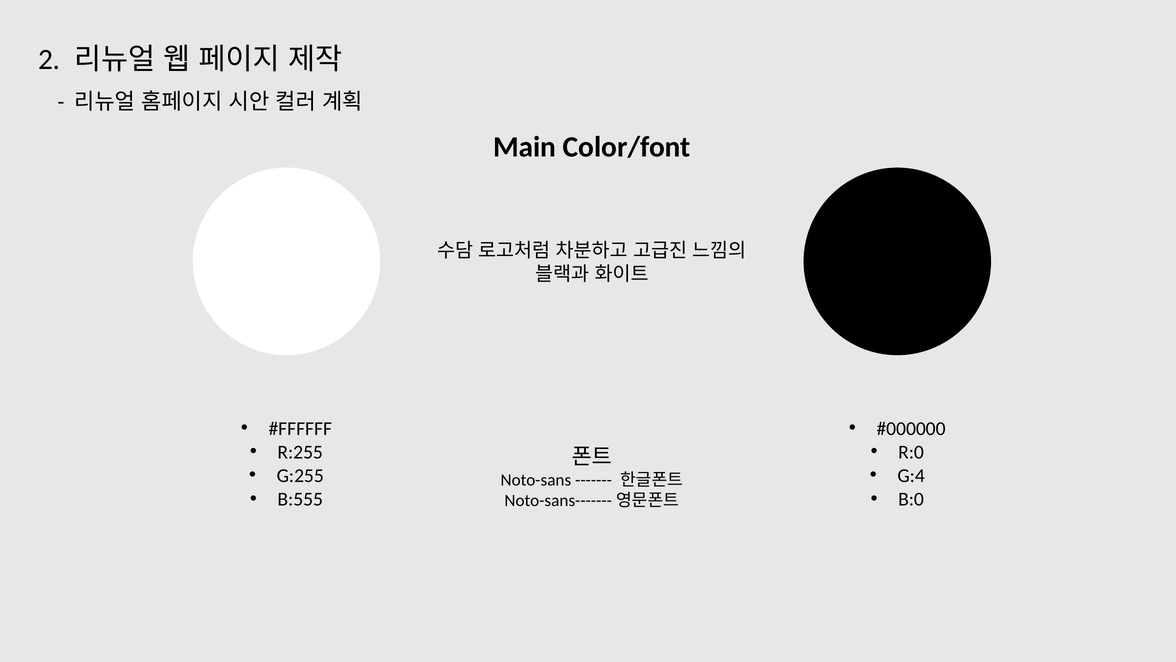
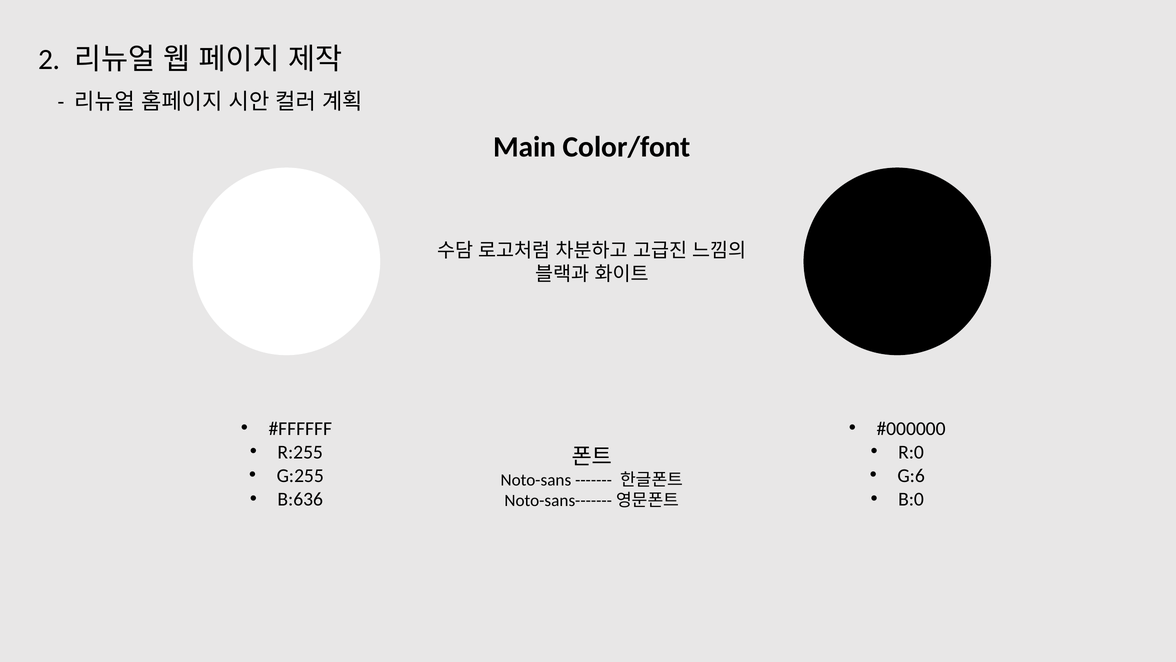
G:4: G:4 -> G:6 (911, 475)
B:555: B:555 -> B:636 (300, 499)
